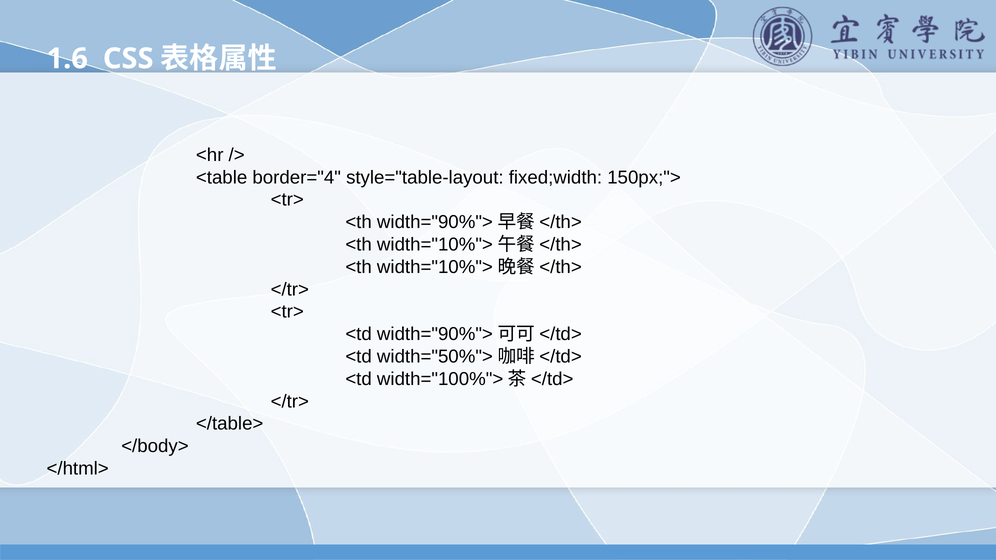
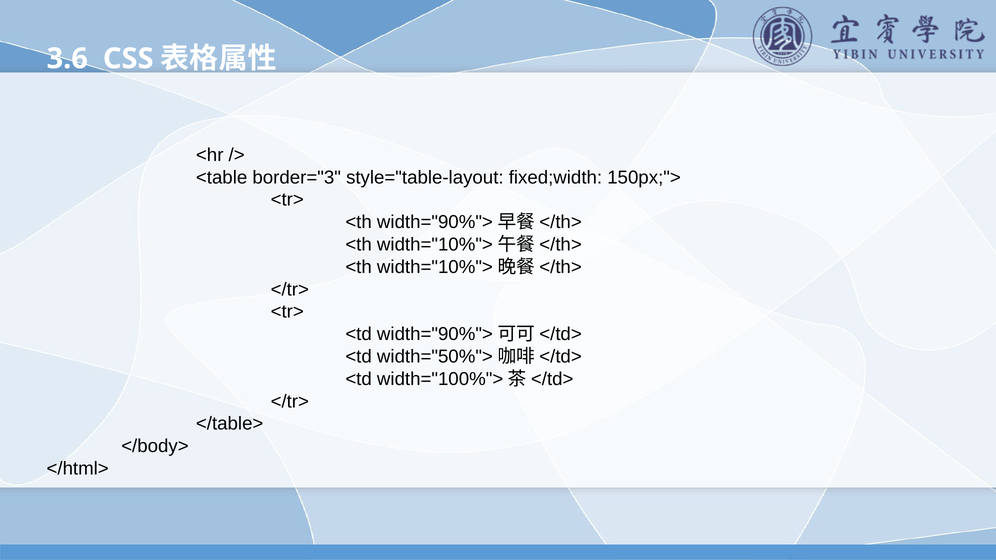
1.6: 1.6 -> 3.6 (67, 59)
border="4: border="4 -> border="3 (297, 177)
